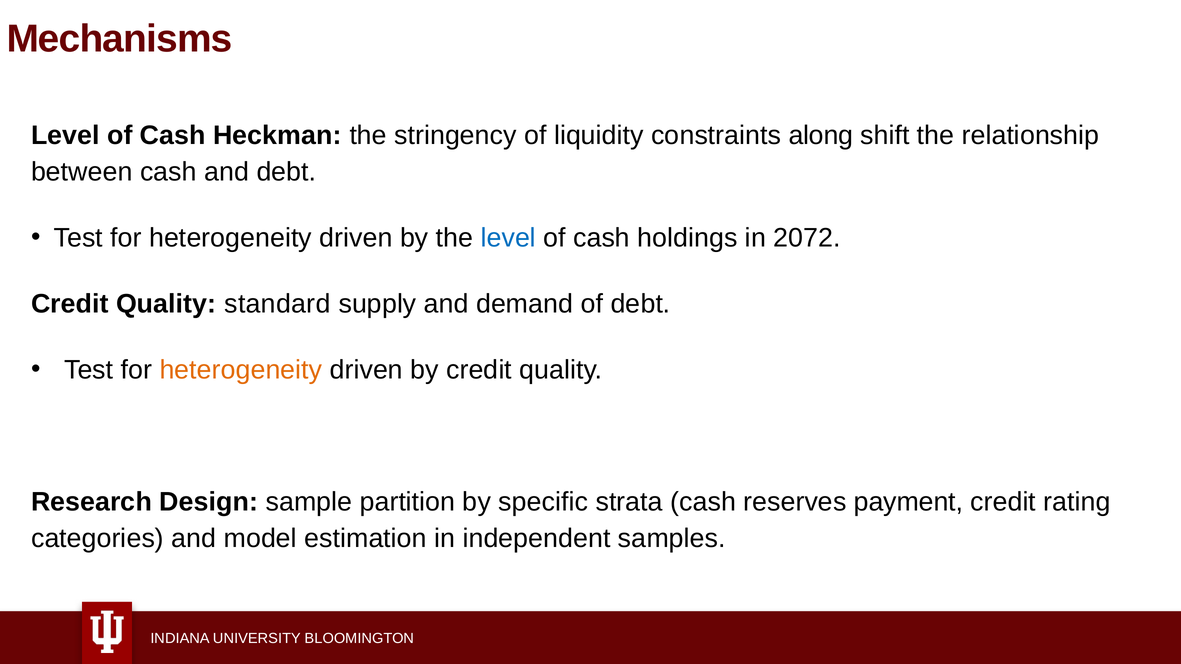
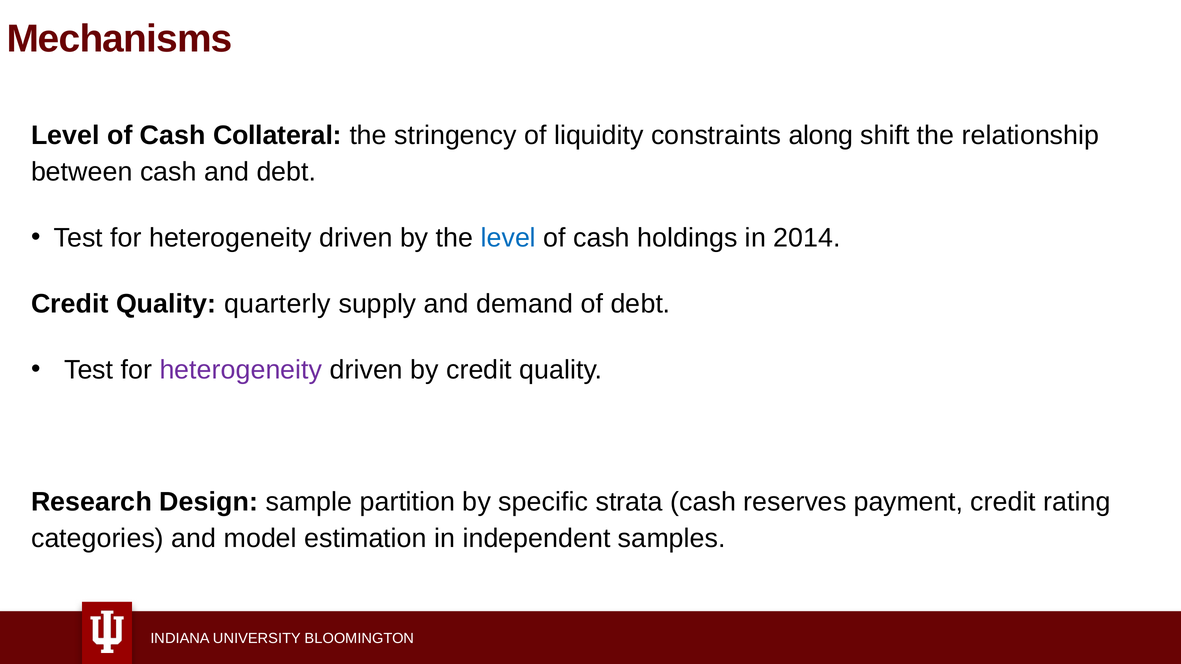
Heckman: Heckman -> Collateral (277, 135)
2072: 2072 -> 2014 (807, 238)
standard: standard -> quarterly (277, 304)
heterogeneity colour: orange -> purple (241, 370)
